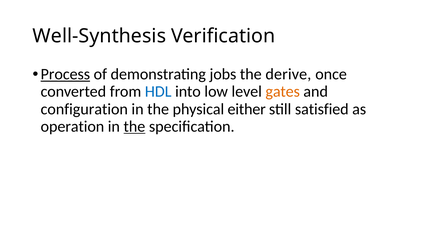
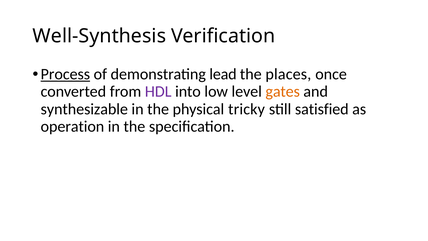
jobs: jobs -> lead (223, 74)
derive: derive -> places (288, 74)
HDL colour: blue -> purple (158, 92)
configuration: configuration -> synthesizable (84, 109)
either: either -> tricky (247, 109)
the underline: present -> none (134, 126)
